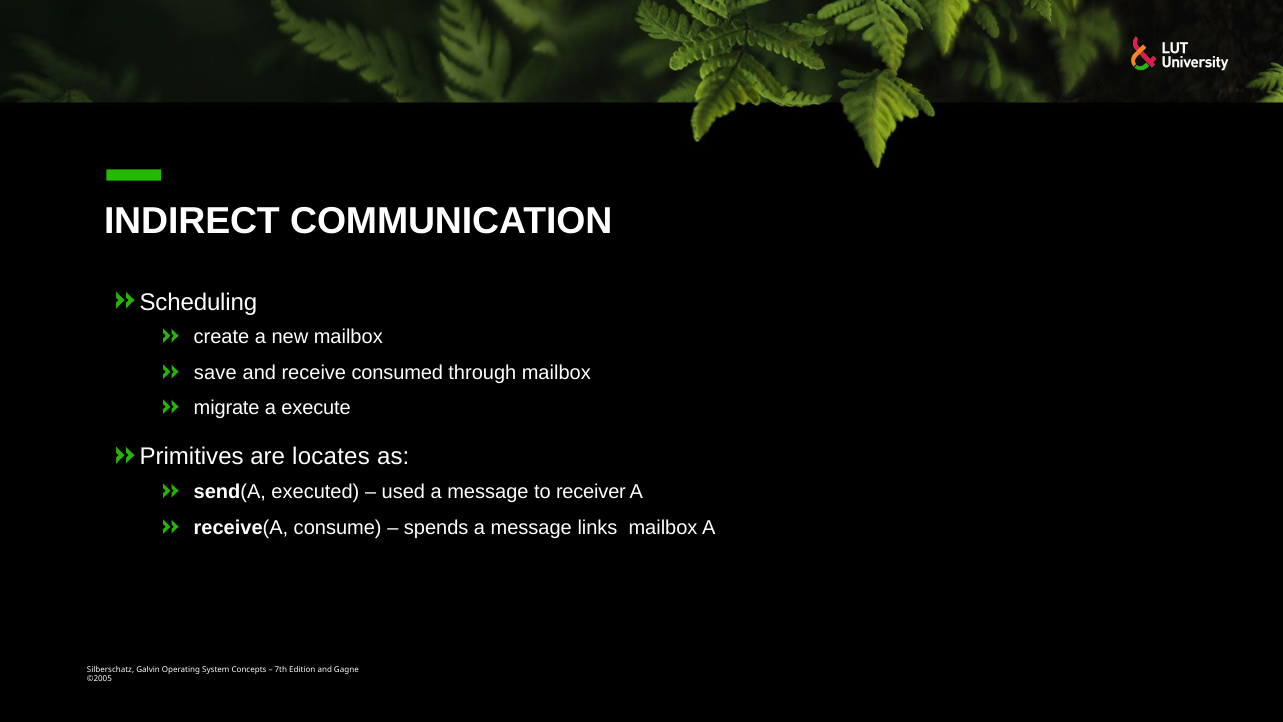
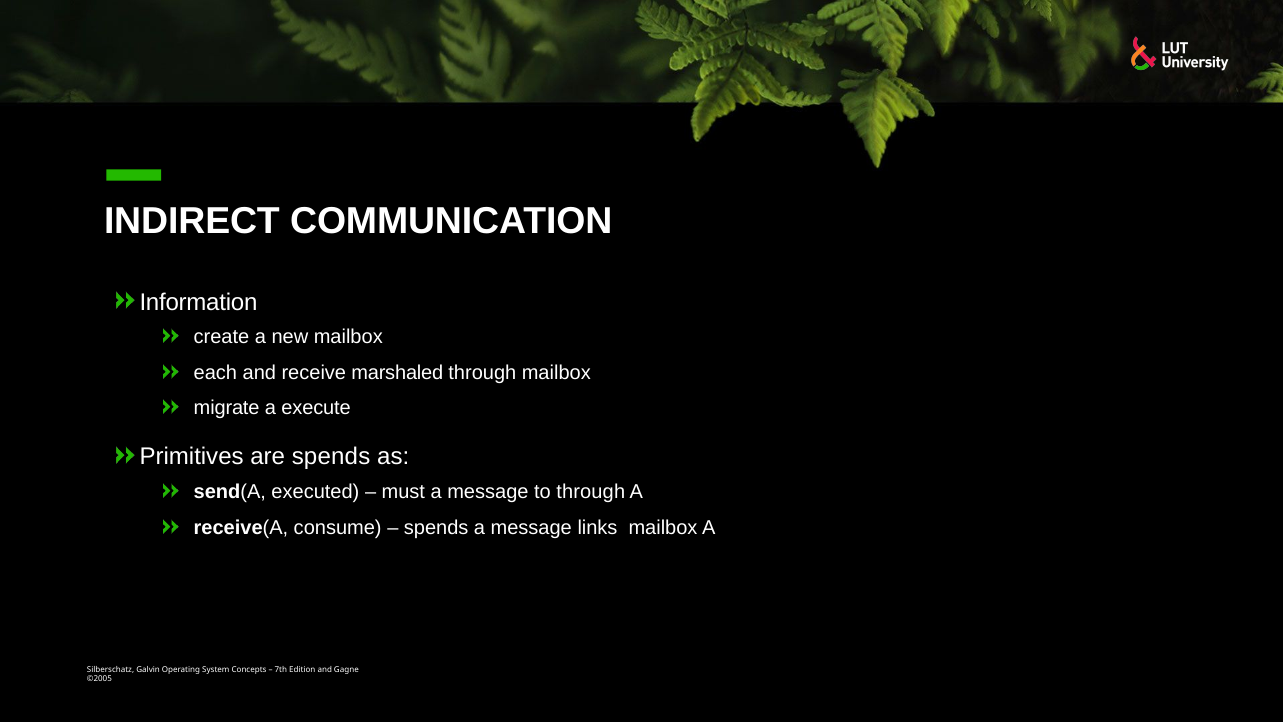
Scheduling: Scheduling -> Information (198, 302)
save: save -> each (215, 373)
consumed: consumed -> marshaled (397, 373)
are locates: locates -> spends (331, 457)
used: used -> must (403, 492)
to receiver: receiver -> through (591, 492)
